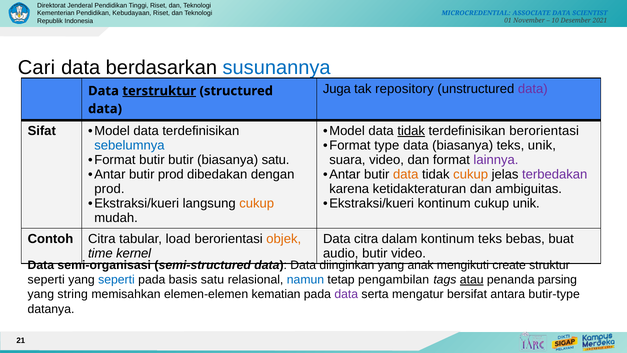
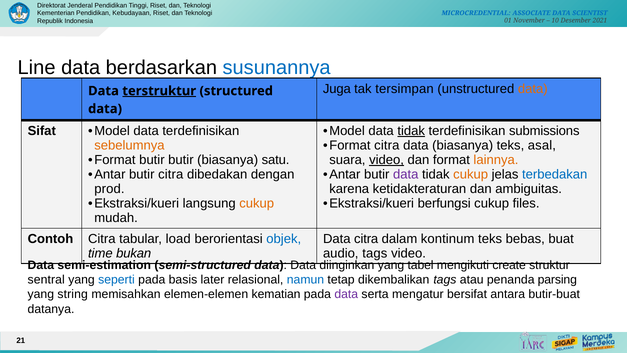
Cari: Cari -> Line (37, 67)
repository: repository -> tersimpan (404, 89)
data colour: purple -> orange (533, 89)
terdefinisikan berorientasi: berorientasi -> submissions (544, 131)
Format type: type -> citra (387, 145)
teks unik: unik -> asal (542, 145)
sebelumnya colour: blue -> orange (129, 145)
video underline: none -> present (387, 160)
lainnya colour: purple -> orange (496, 160)
butir prod: prod -> citra (171, 174)
data colour: orange -> purple (406, 174)
terbedakan colour: purple -> blue (555, 174)
Ekstraksi/kueri kontinum: kontinum -> berfungsi (444, 203)
cukup unik: unik -> files (526, 203)
objek colour: orange -> blue (284, 239)
kernel: kernel -> bukan (134, 253)
audio butir: butir -> tags (375, 253)
semi-organisasi: semi-organisasi -> semi-estimation (104, 265)
anak: anak -> tabel (421, 265)
seperti: seperti -> sentral (46, 280)
basis satu: satu -> later (213, 280)
pengambilan: pengambilan -> dikembalikan (394, 280)
atau underline: present -> none (472, 280)
butir-type: butir-type -> butir-buat (554, 294)
